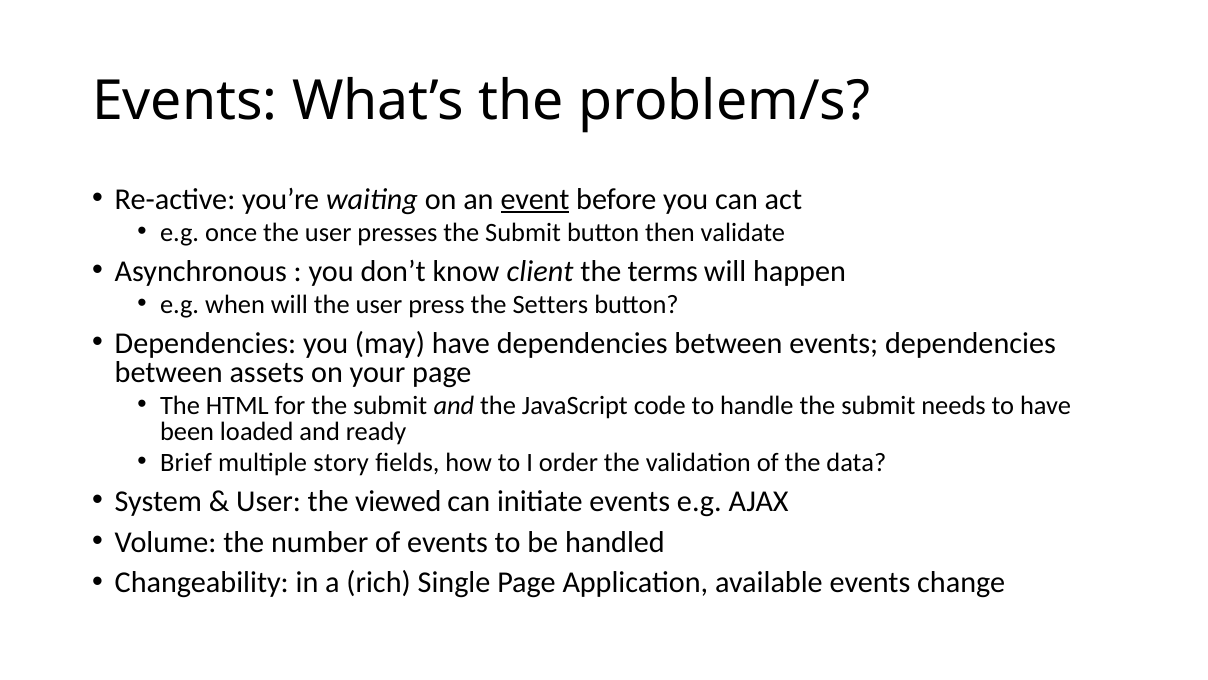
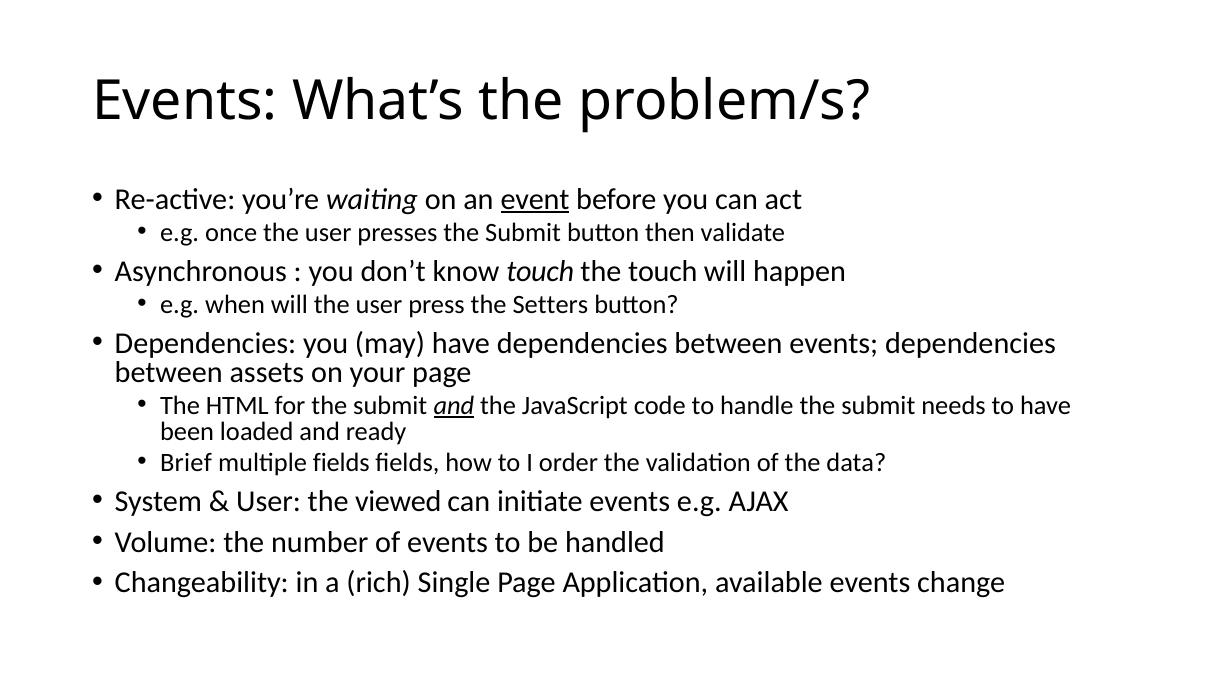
know client: client -> touch (540, 271)
the terms: terms -> touch (663, 271)
and underline: none -> present (454, 406)
multiple story: story -> fields (341, 463)
